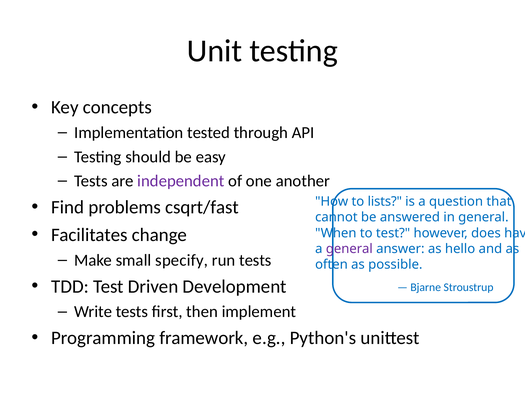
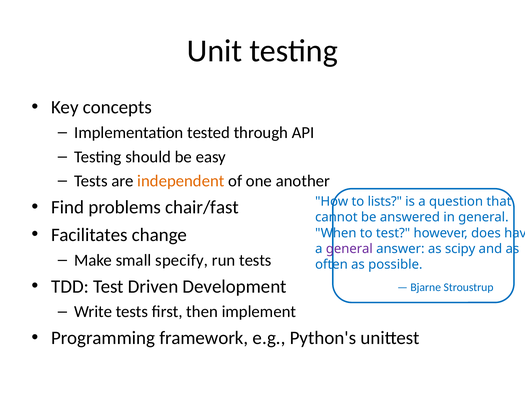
independent colour: purple -> orange (181, 181)
csqrt/fast: csqrt/fast -> chair/fast (202, 207)
hello: hello -> scipy (460, 249)
